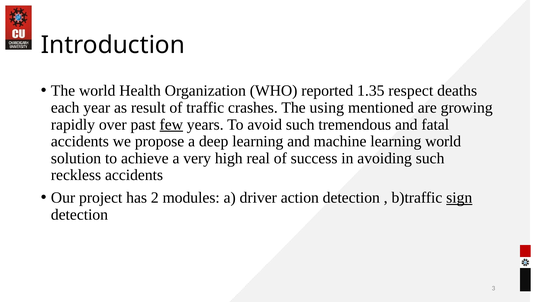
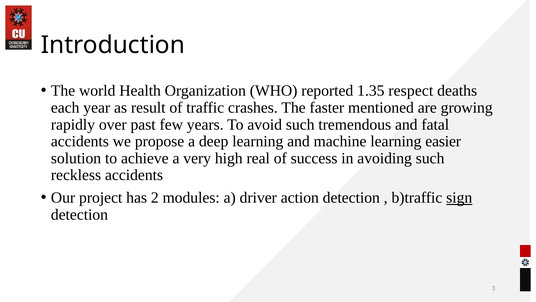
using: using -> faster (327, 107)
few underline: present -> none (171, 124)
learning world: world -> easier (443, 141)
